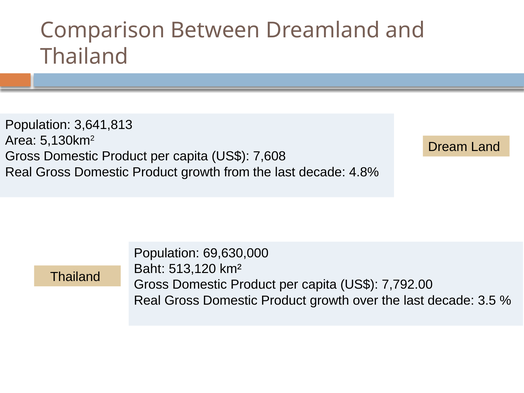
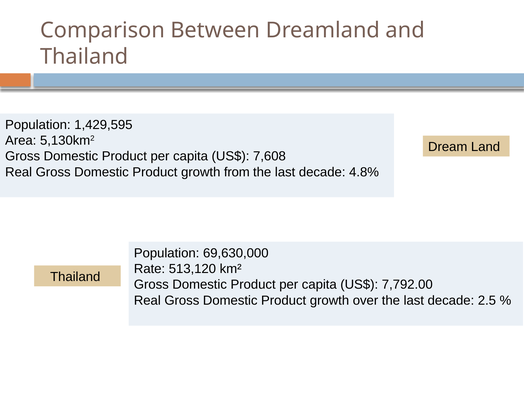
3,641,813: 3,641,813 -> 1,429,595 (103, 125)
Baht: Baht -> Rate (150, 269)
3.5: 3.5 -> 2.5 (487, 300)
